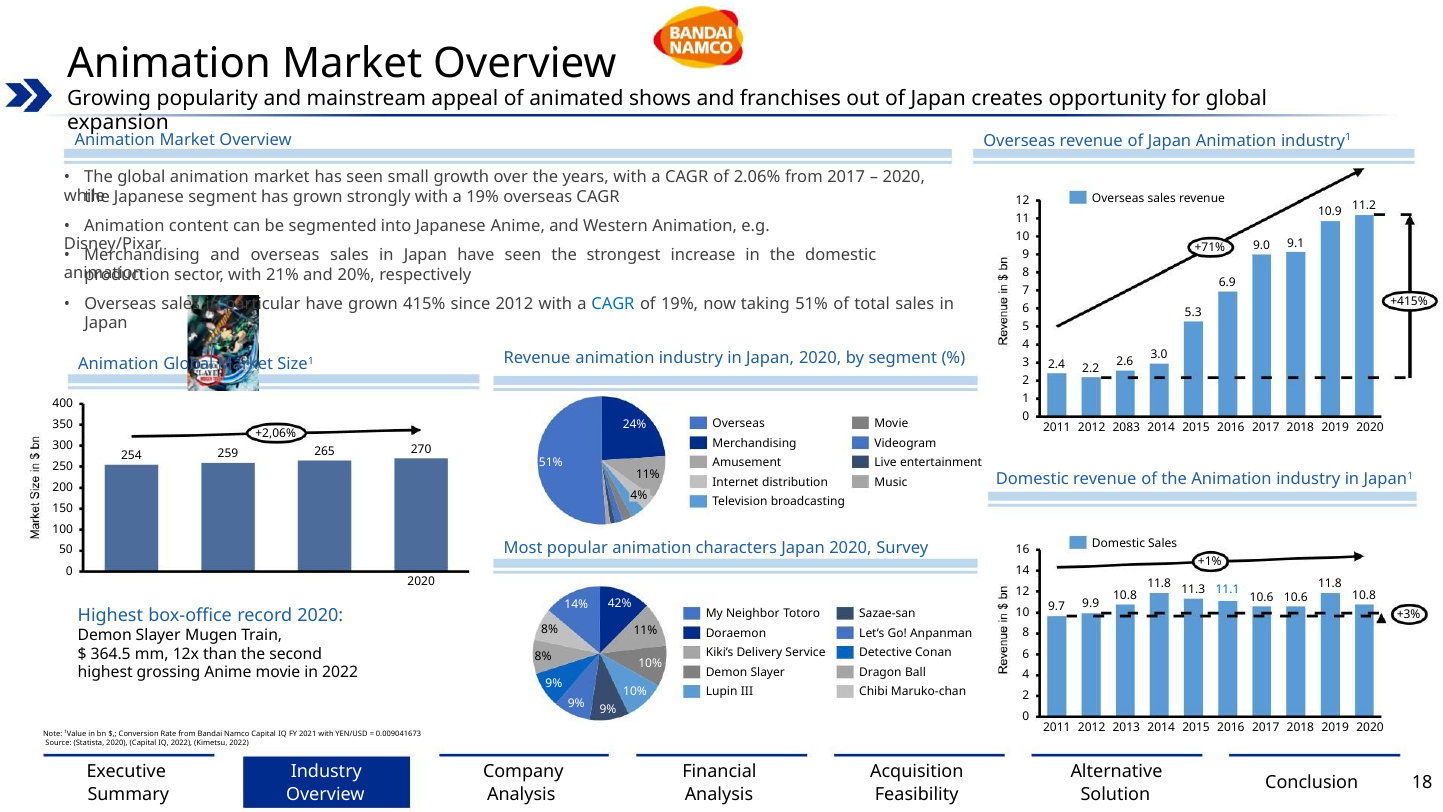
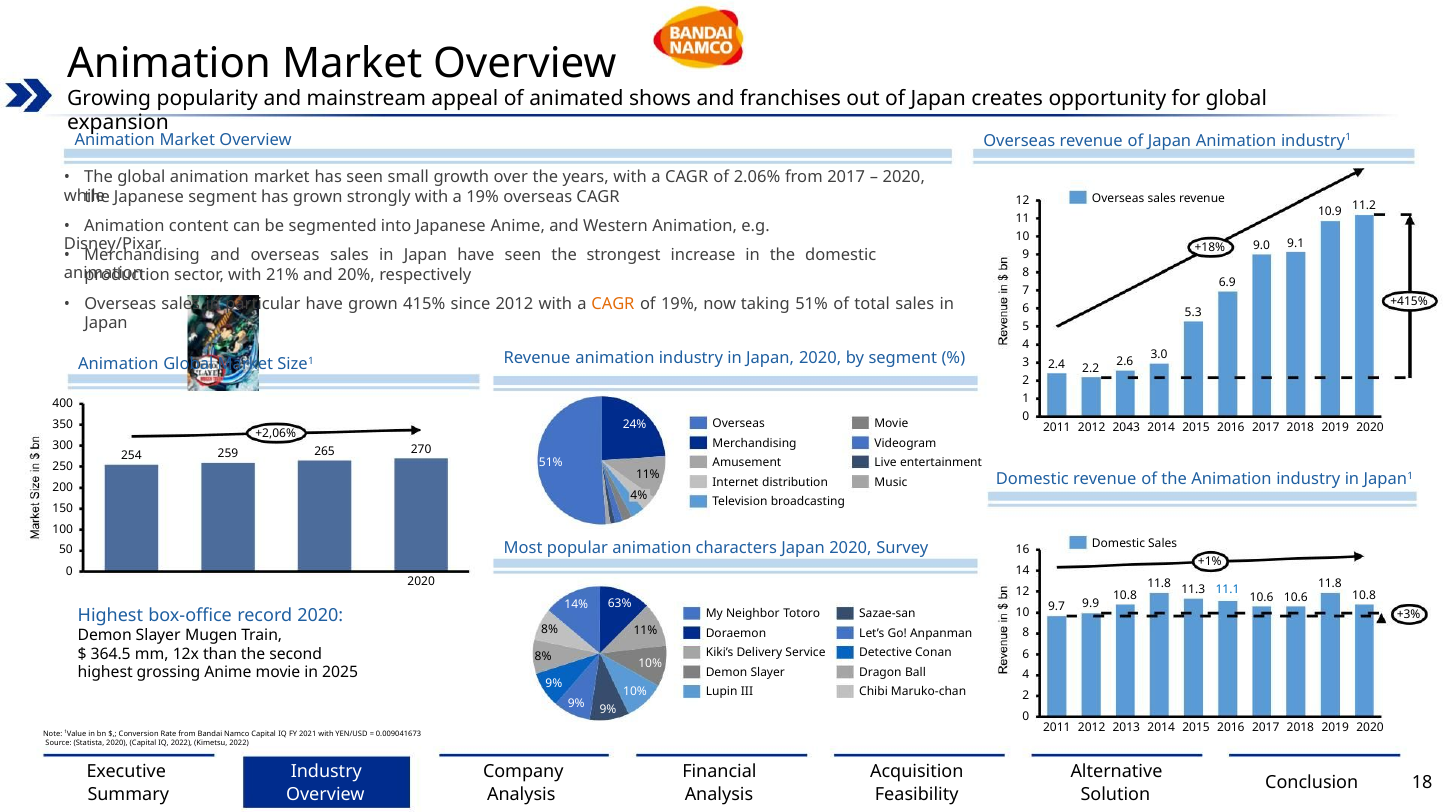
+71%: +71% -> +18% (1210, 248)
CAGR colour: blue -> orange (613, 303)
2083: 2083 -> 2043 (1126, 427)
42%: 42% -> 63% (620, 603)
in 2022: 2022 -> 2025 (340, 672)
